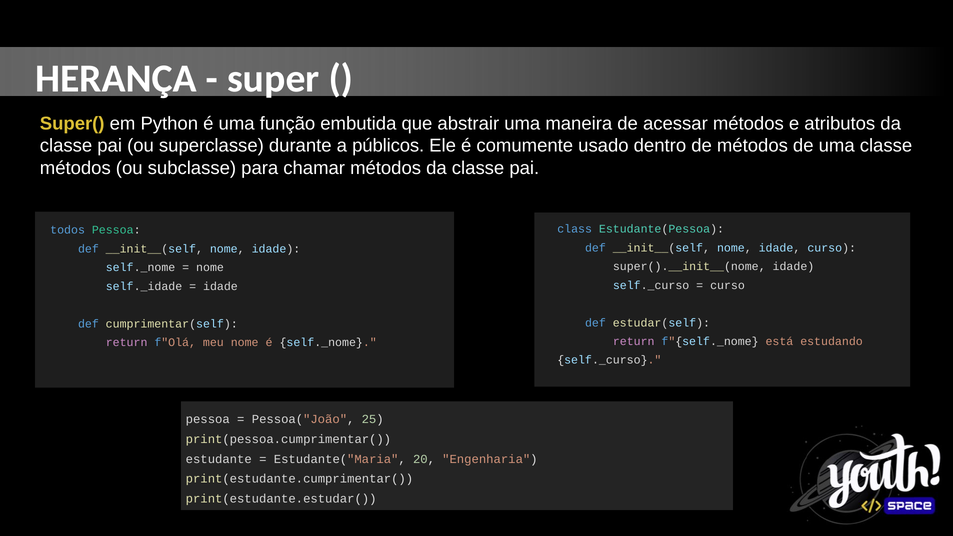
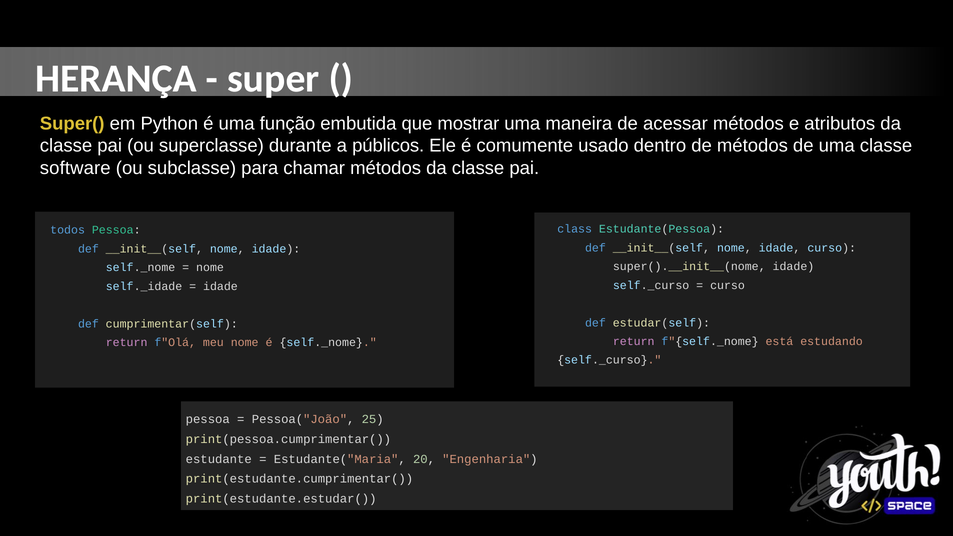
abstrair: abstrair -> mostrar (468, 124)
métodos: métodos -> software (75, 168)
